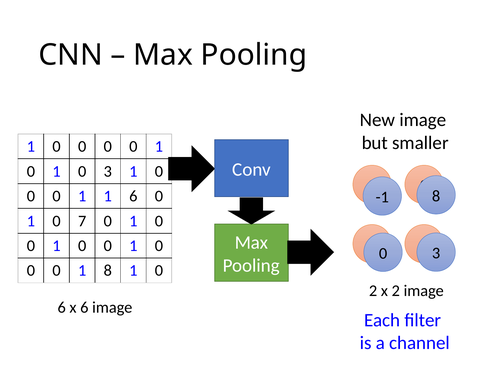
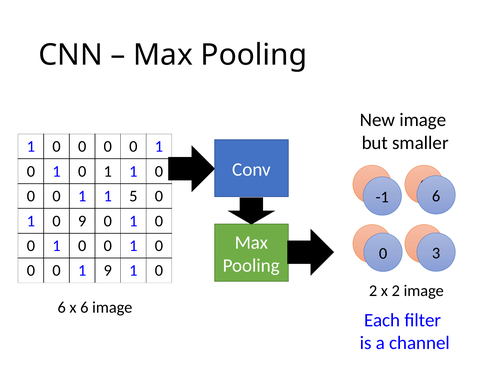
3: 3 -> 1 (108, 171)
1 6: 6 -> 5 (133, 196)
-1 8: 8 -> 6 (436, 196)
0 7: 7 -> 9 (82, 221)
1 8: 8 -> 9 (108, 270)
